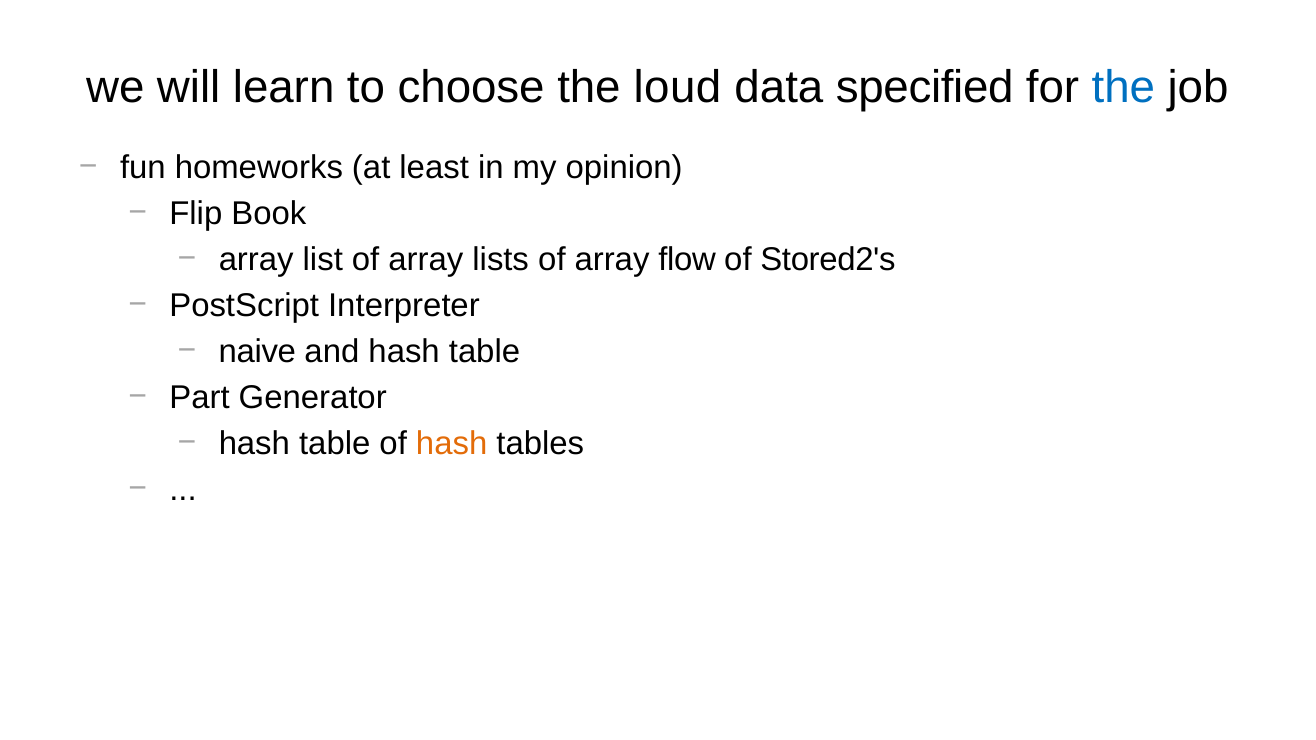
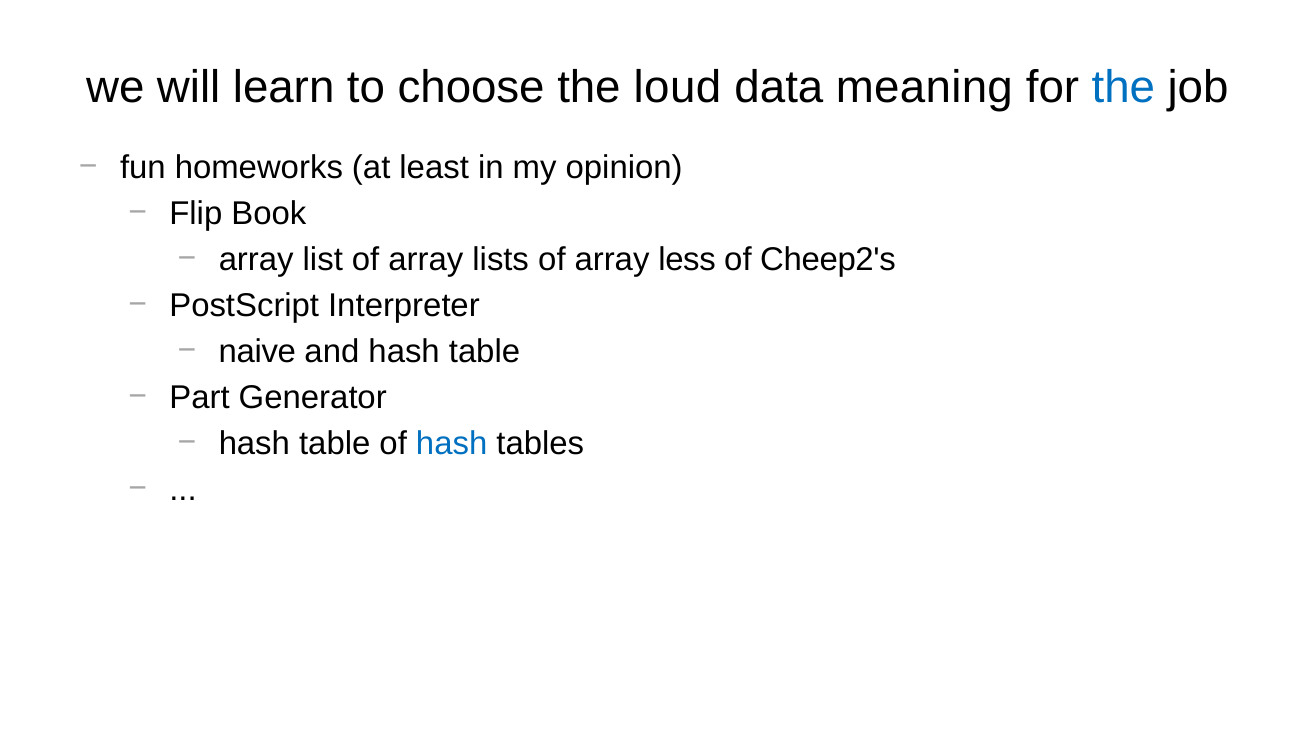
specified: specified -> meaning (924, 88)
flow: flow -> less (687, 259)
Stored2's: Stored2's -> Cheep2's (828, 259)
hash colour: orange -> blue (452, 444)
